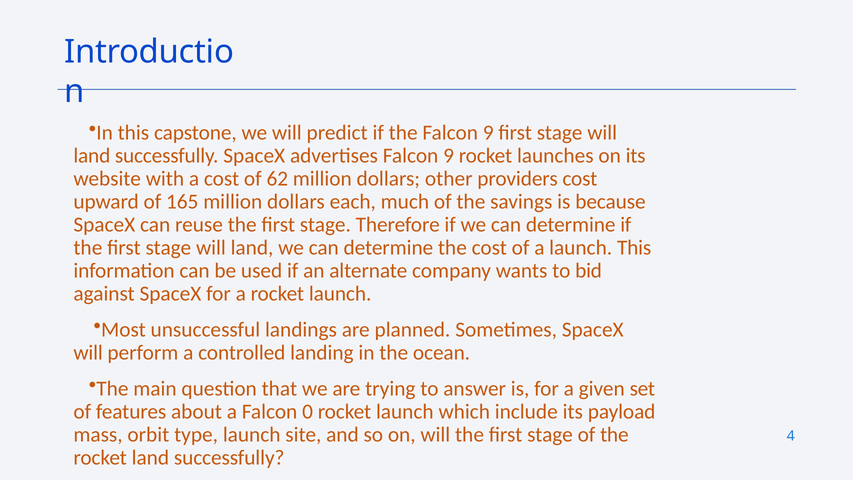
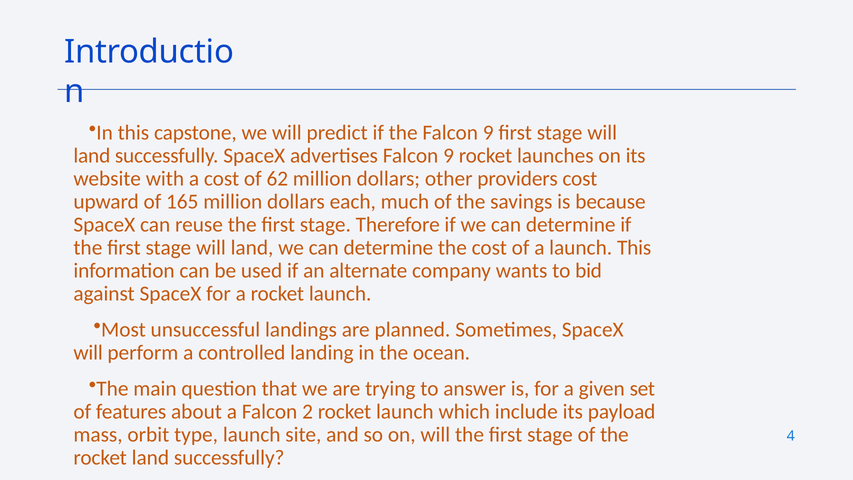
0: 0 -> 2 (308, 411)
